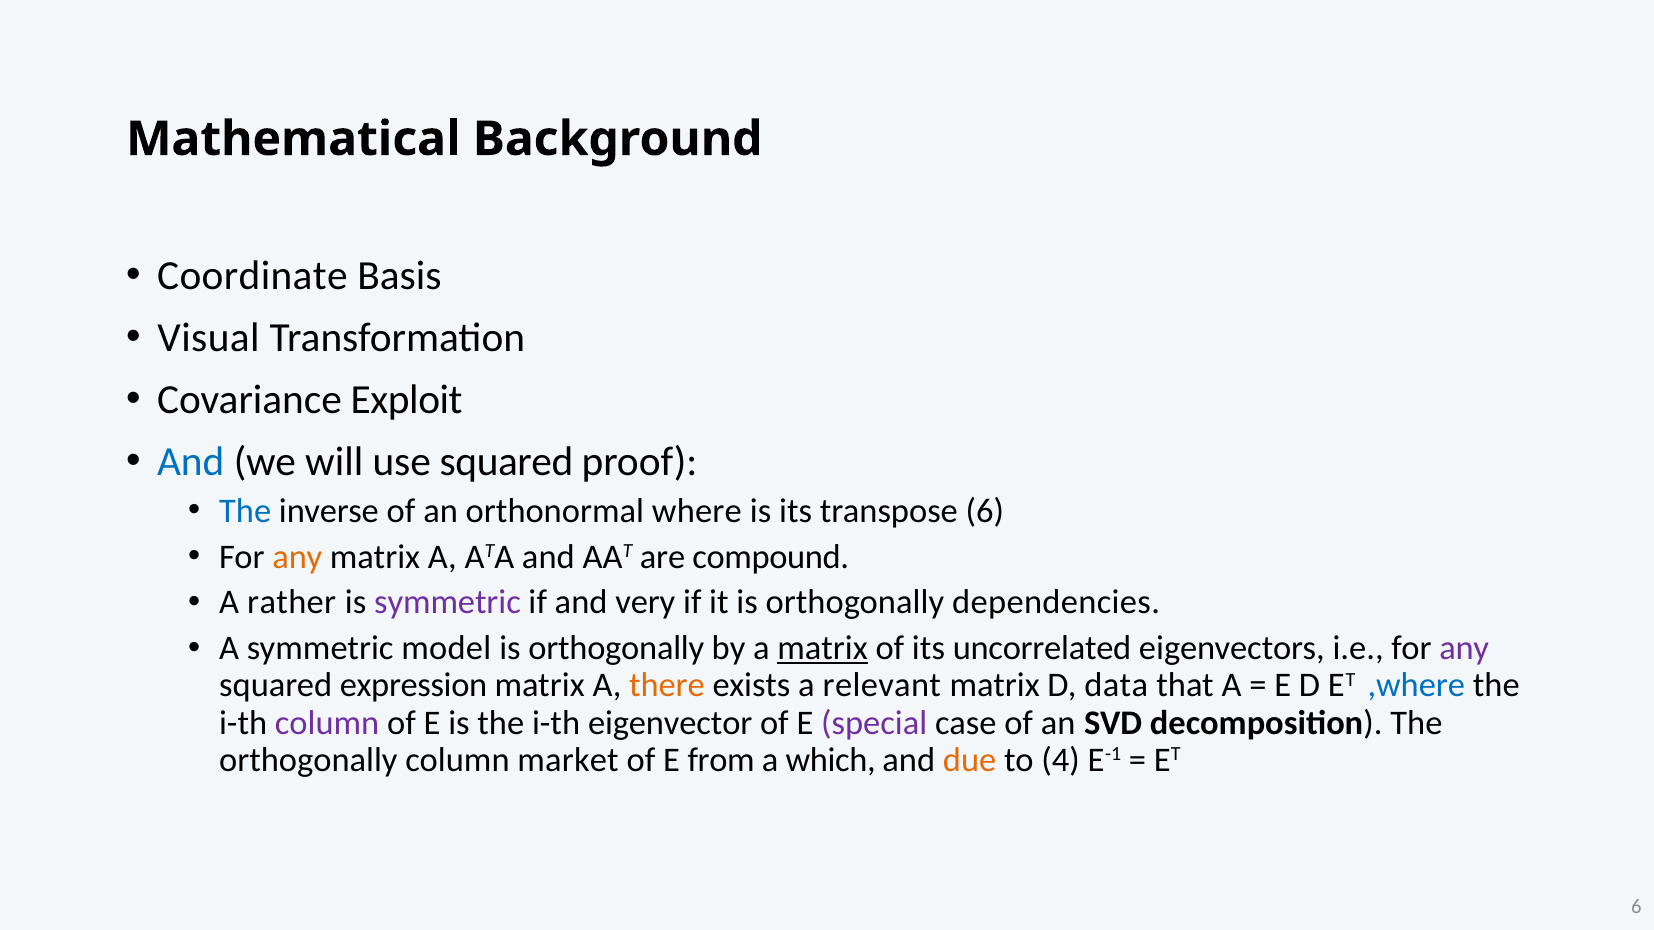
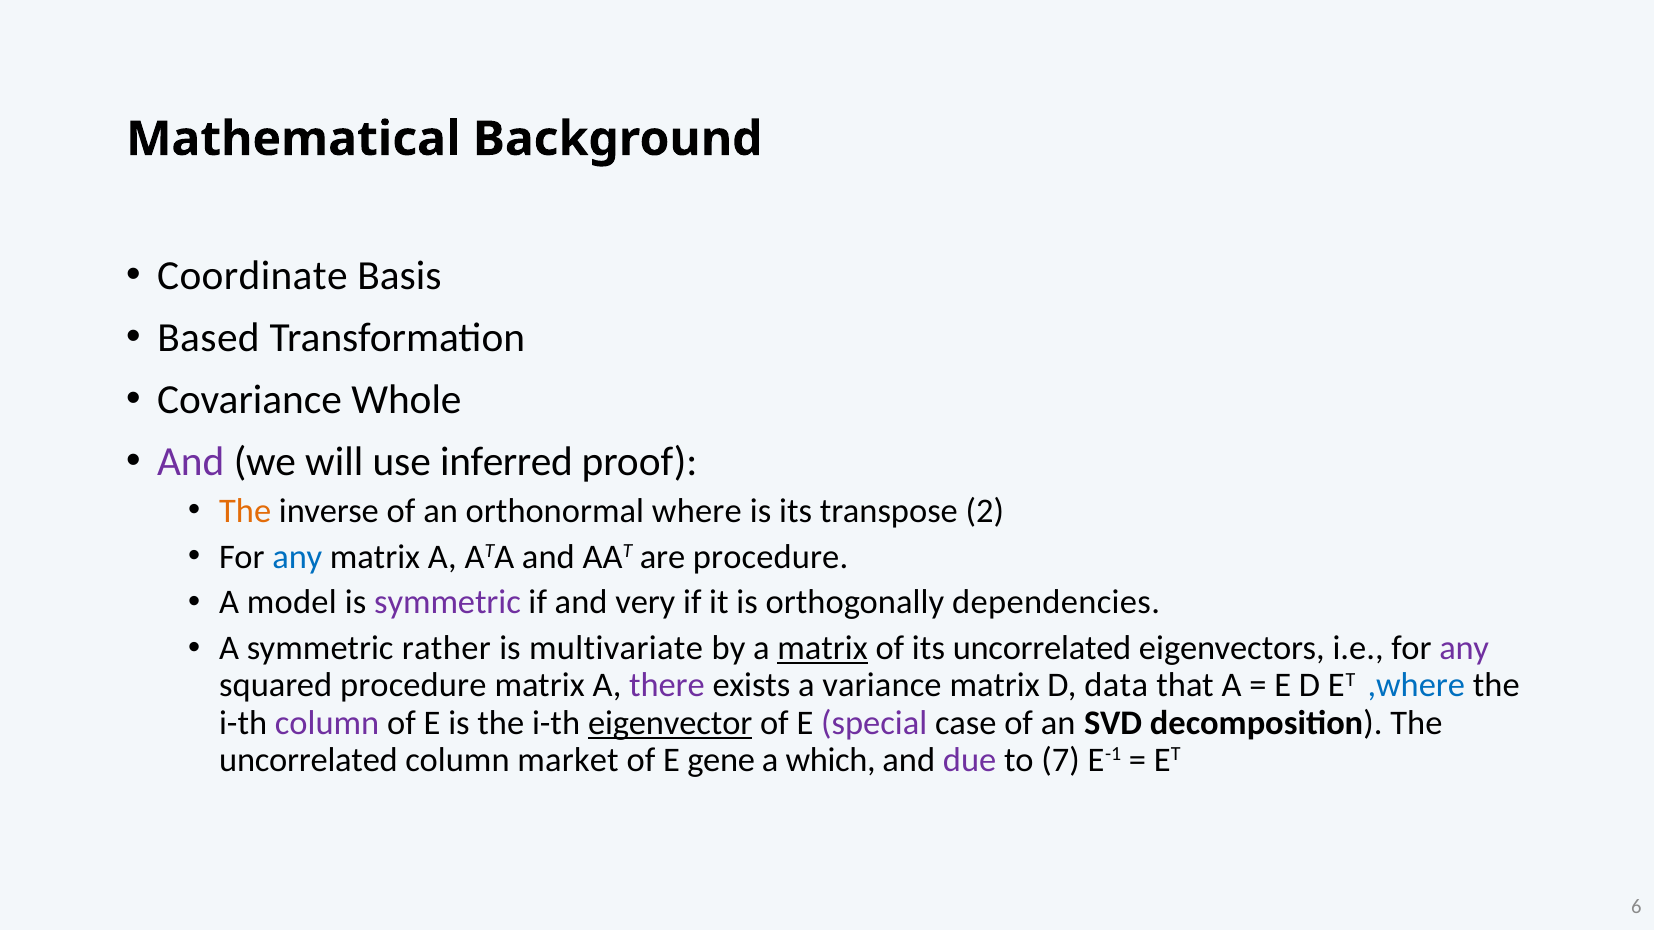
Visual: Visual -> Based (209, 338)
Exploit: Exploit -> Whole (406, 400)
And colour: blue -> purple (191, 462)
use squared: squared -> inferred (507, 462)
The colour: blue -> orange (245, 511)
transpose 6: 6 -> 2 (985, 511)
any colour: orange -> blue (297, 557)
are compound: compound -> procedure (771, 557)
rather: rather -> model (292, 603)
model: model -> rather (446, 649)
orthogonally: orthogonally -> multivariate (616, 649)
squared expression: expression -> procedure (413, 686)
there colour: orange -> purple (667, 686)
relevant: relevant -> variance (882, 686)
eigenvector underline: none -> present (670, 723)
orthogonally: orthogonally -> uncorrelated (308, 760)
from: from -> gene (721, 760)
due colour: orange -> purple (970, 760)
4: 4 -> 7 (1061, 760)
